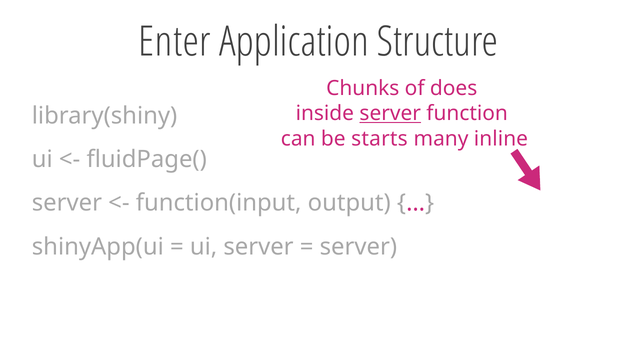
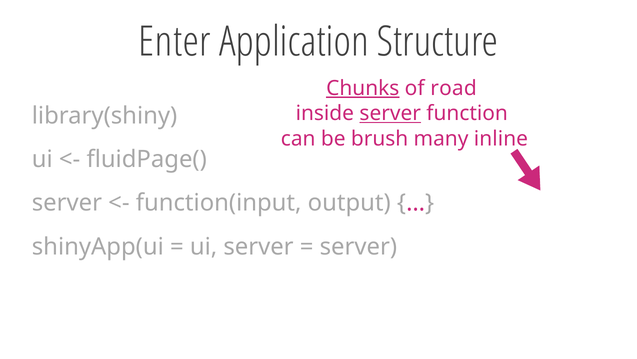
Chunks underline: none -> present (363, 88)
does: does -> road (454, 88)
starts: starts -> brush (380, 138)
